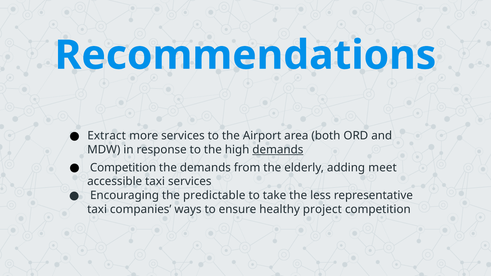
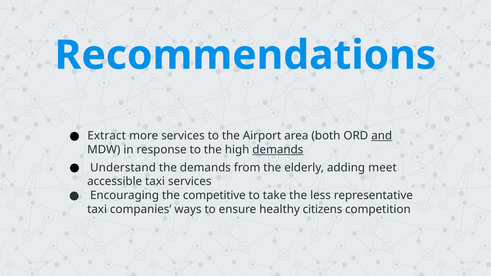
and underline: none -> present (382, 136)
Competition: Competition -> Understand (123, 168)
predictable: predictable -> competitive (214, 196)
project: project -> citizens (322, 209)
